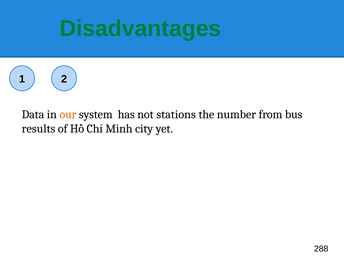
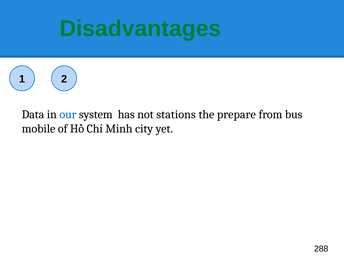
our colour: orange -> blue (68, 114)
number: number -> prepare (236, 114)
results: results -> mobile (39, 129)
